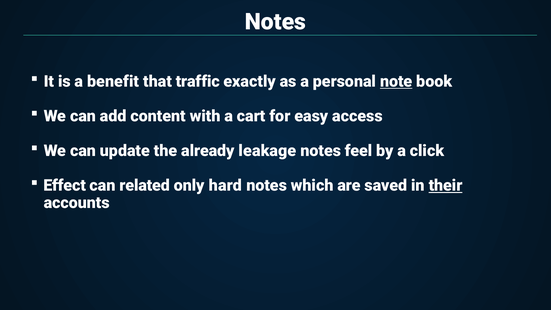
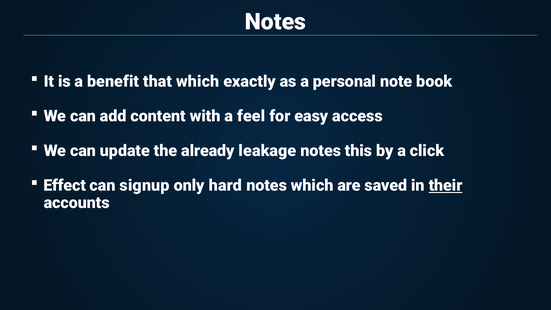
that traffic: traffic -> which (198, 81)
note underline: present -> none (396, 81)
cart: cart -> feel (251, 116)
feel: feel -> this (359, 151)
related: related -> signup (145, 186)
